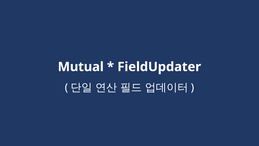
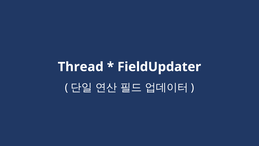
Mutual: Mutual -> Thread (81, 67)
